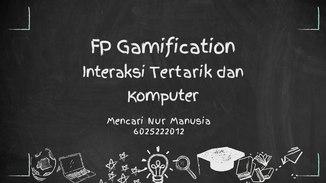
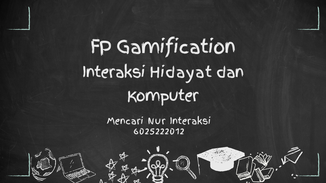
Tertarik: Tertarik -> Hidayat (181, 73)
Nur Manusia: Manusia -> Interaksi (190, 122)
